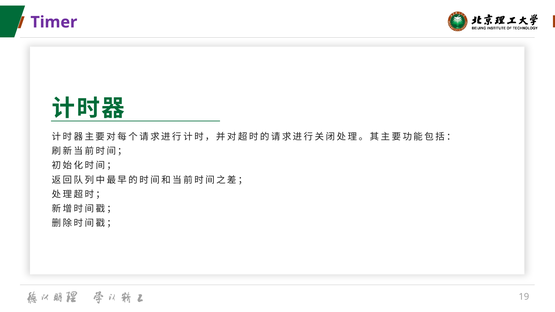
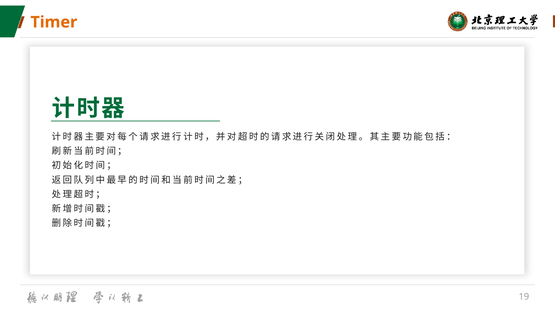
Timer colour: purple -> orange (54, 22)
